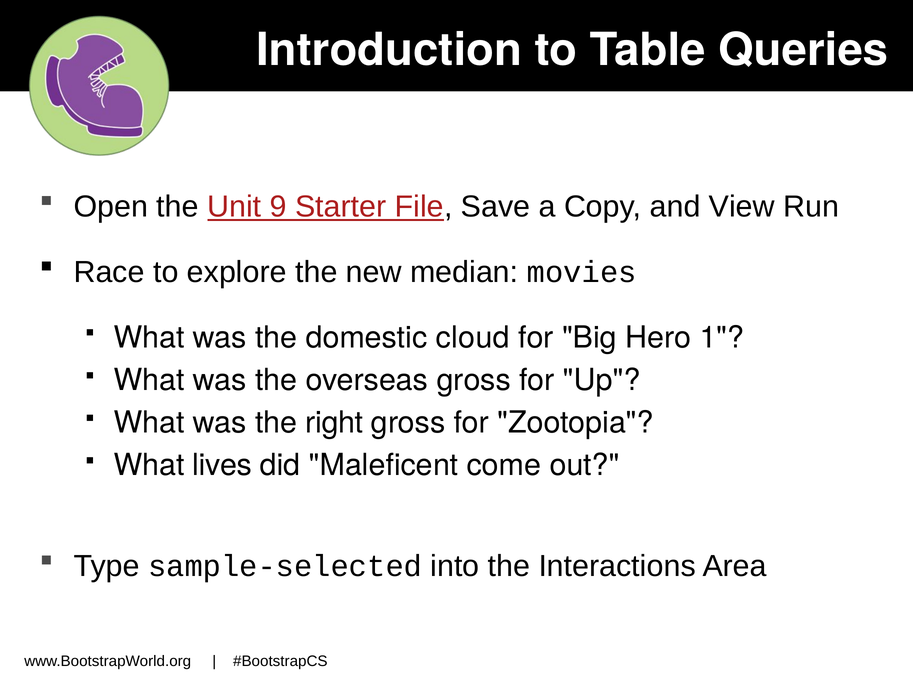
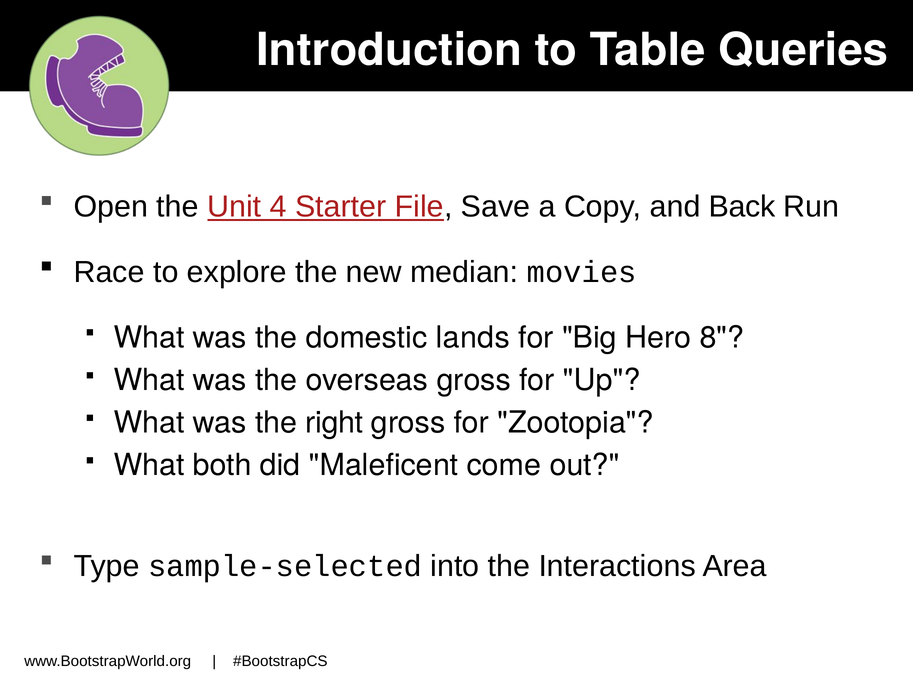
9: 9 -> 4 (278, 207)
View: View -> Back (742, 207)
cloud: cloud -> lands (473, 337)
1: 1 -> 8 (722, 337)
lives: lives -> both (222, 465)
